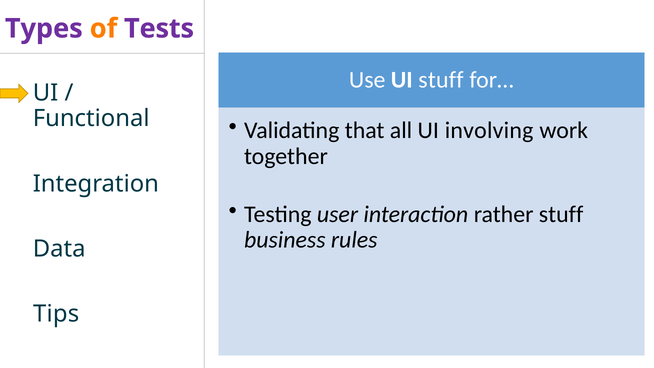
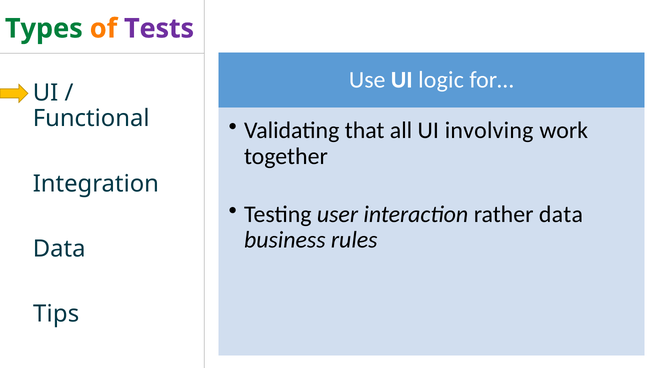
Types colour: purple -> green (44, 29)
UI stuff: stuff -> logic (441, 80)
rather stuff: stuff -> data (561, 214)
